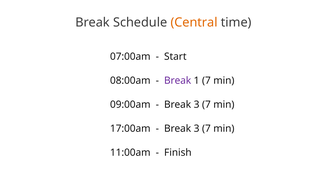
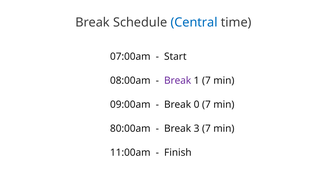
Central colour: orange -> blue (194, 23)
3: 3 -> 0 (197, 105)
17:00am: 17:00am -> 80:00am (130, 129)
